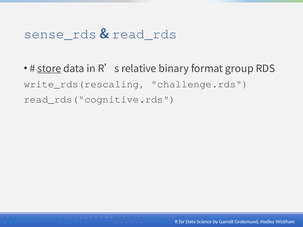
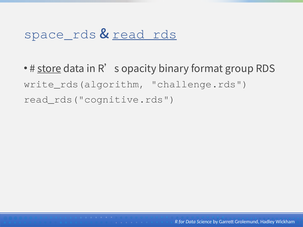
sense_rds: sense_rds -> space_rds (60, 34)
read_rds underline: none -> present (145, 34)
relative: relative -> opacity (139, 69)
write_rds(rescaling: write_rds(rescaling -> write_rds(algorithm (84, 84)
